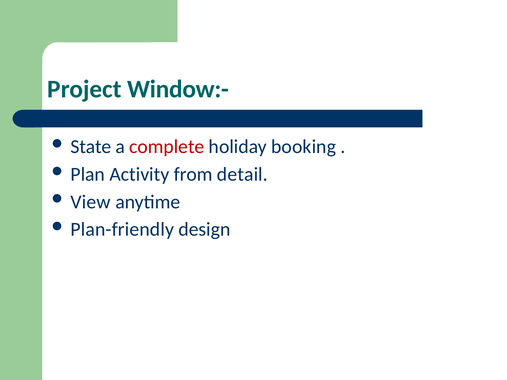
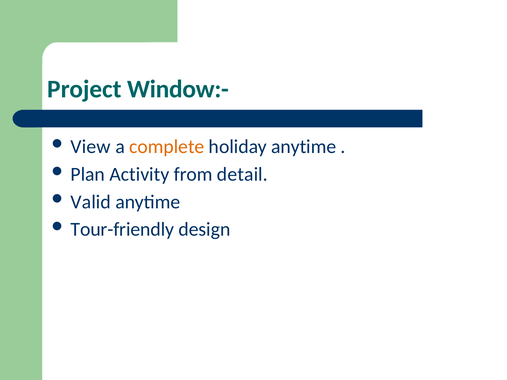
State: State -> View (91, 147)
complete colour: red -> orange (167, 147)
holiday booking: booking -> anytime (304, 147)
View: View -> Valid (91, 202)
Plan-friendly: Plan-friendly -> Tour-friendly (122, 230)
